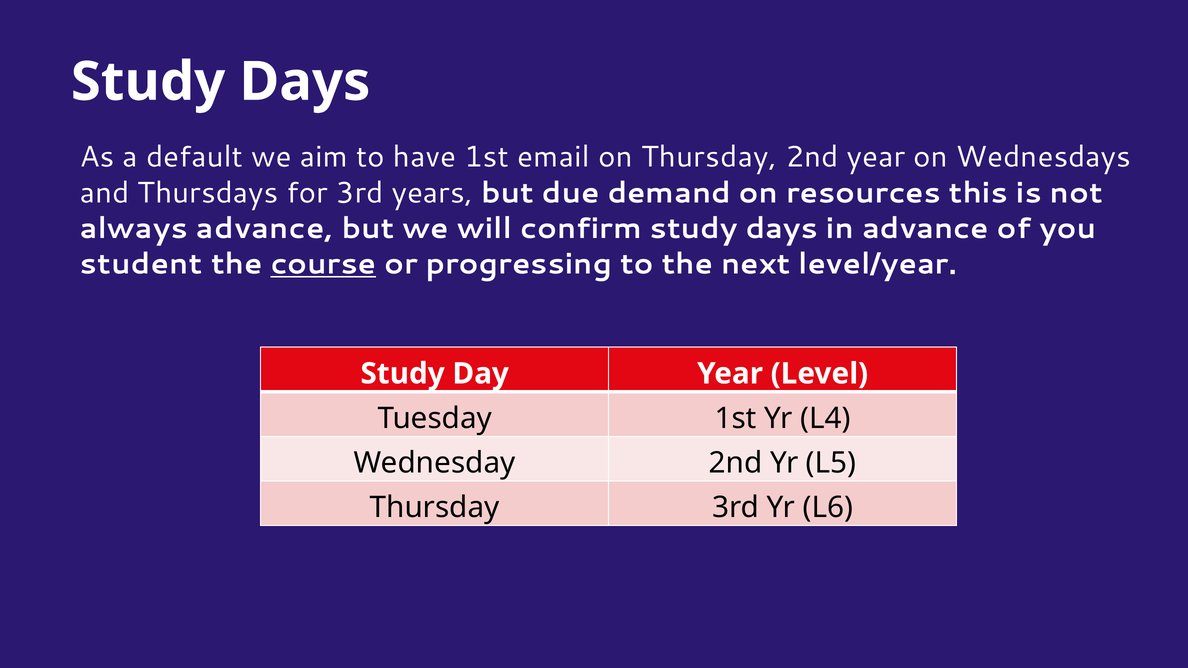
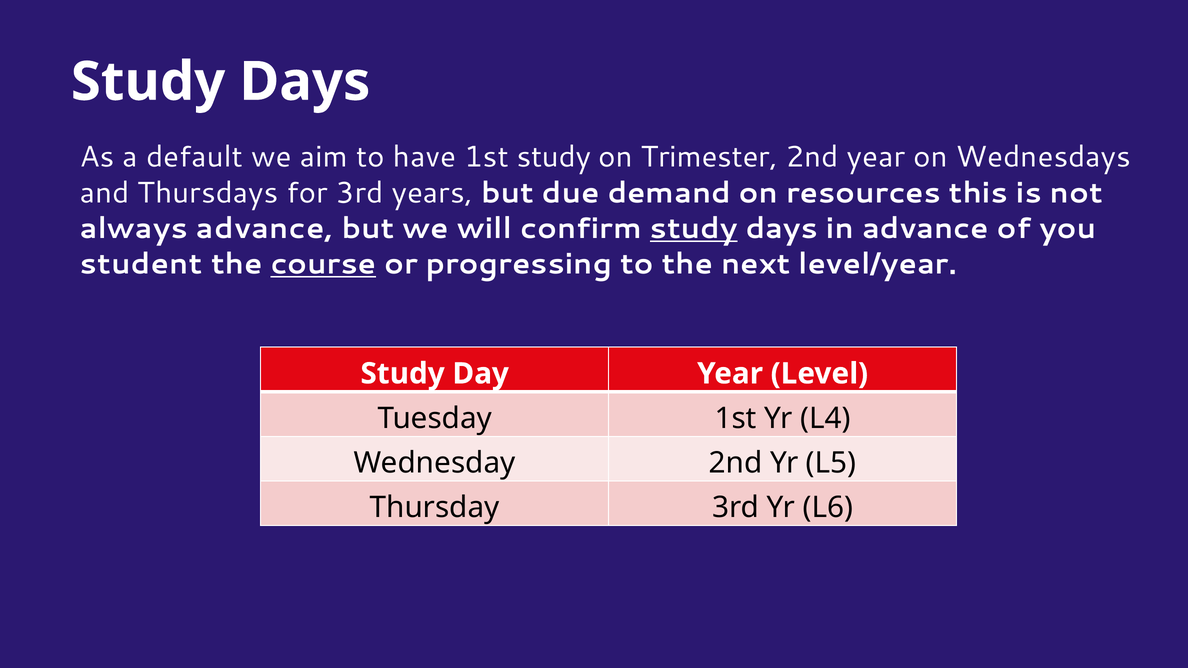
1st email: email -> study (554, 157)
on Thursday: Thursday -> Trimester (709, 157)
study underline: none -> present (694, 228)
